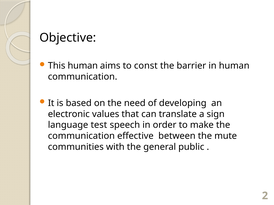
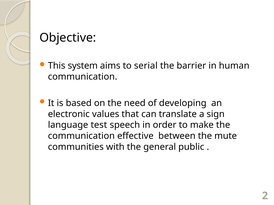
This human: human -> system (83, 66)
const: const -> serial (146, 66)
